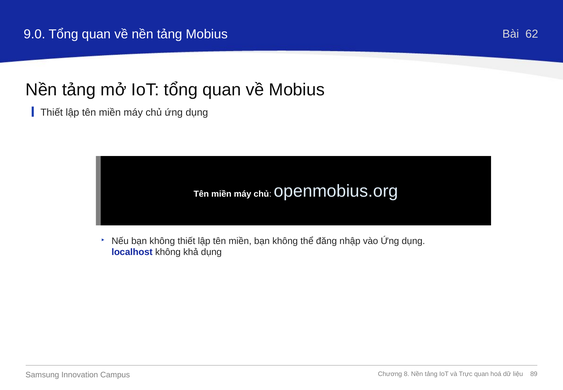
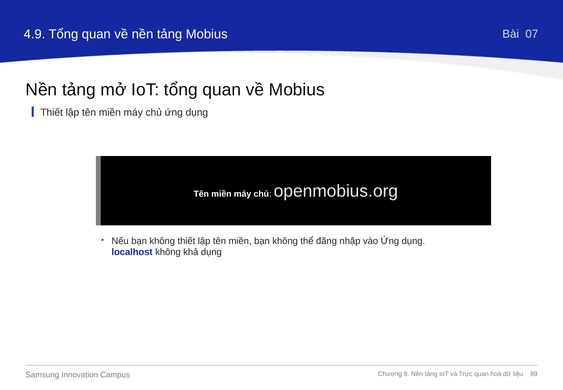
9.0: 9.0 -> 4.9 (34, 34)
62: 62 -> 07 (532, 34)
